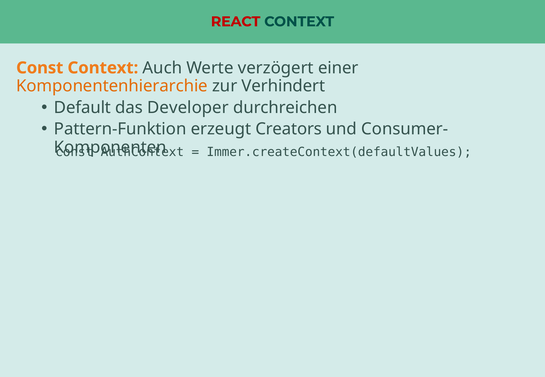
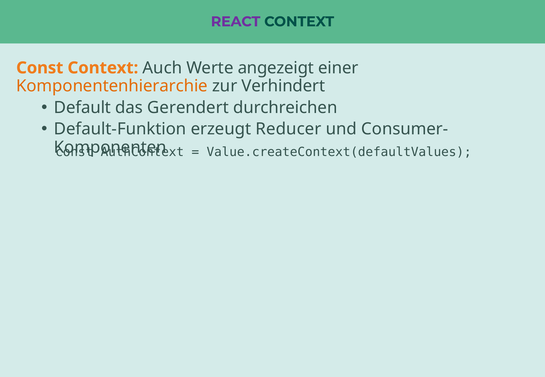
REACT colour: red -> purple (236, 22)
verzögert: verzögert -> angezeigt (276, 68)
Developer: Developer -> Gerendert (188, 108)
Pattern-Funktion: Pattern-Funktion -> Default-Funktion (120, 129)
Creators: Creators -> Reducer (288, 129)
Immer.createContext(defaultValues: Immer.createContext(defaultValues -> Value.createContext(defaultValues (339, 152)
